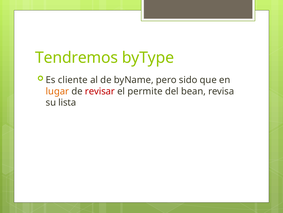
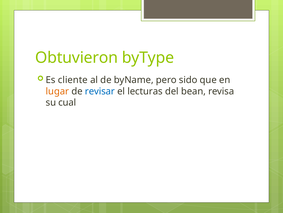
Tendremos: Tendremos -> Obtuvieron (77, 57)
revisar colour: red -> blue (100, 91)
permite: permite -> lecturas (145, 91)
lista: lista -> cual (67, 102)
